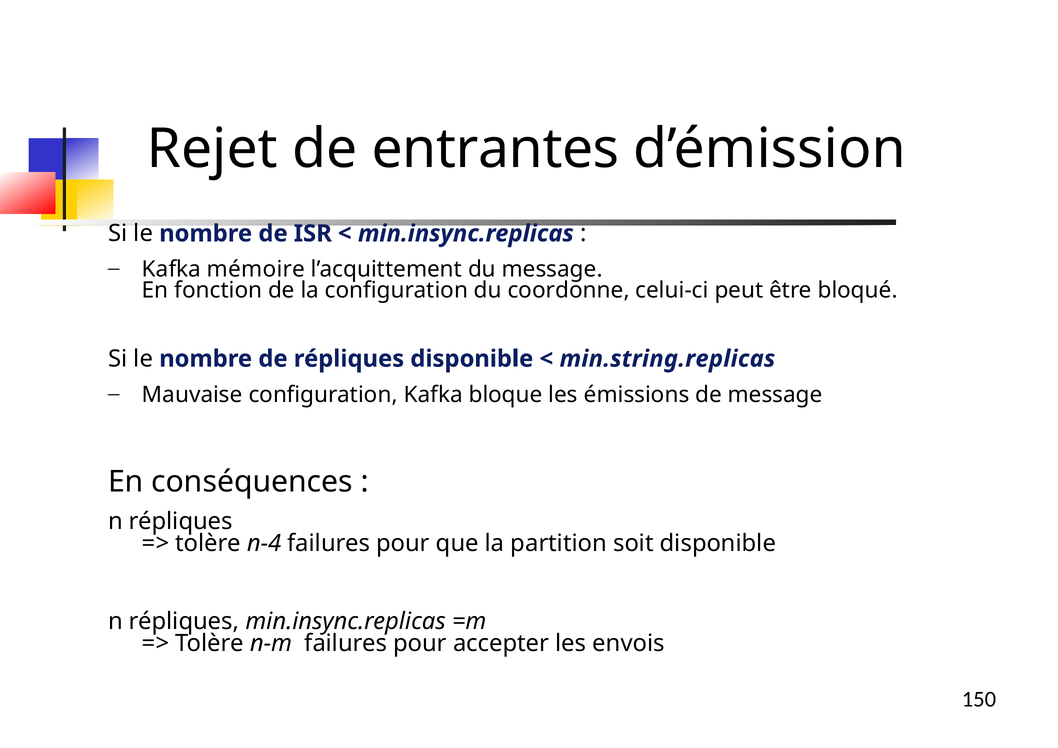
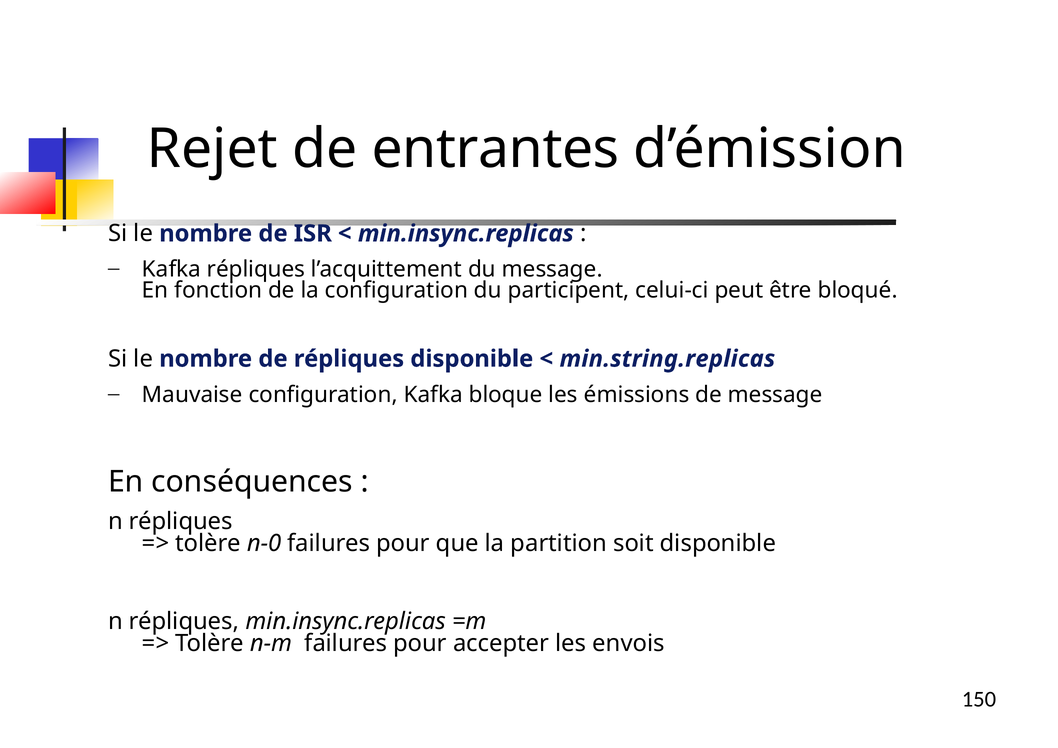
Kafka mémoire: mémoire -> répliques (256, 269)
coordonne: coordonne -> participent (569, 290)
n-4: n-4 -> n-0 (264, 543)
